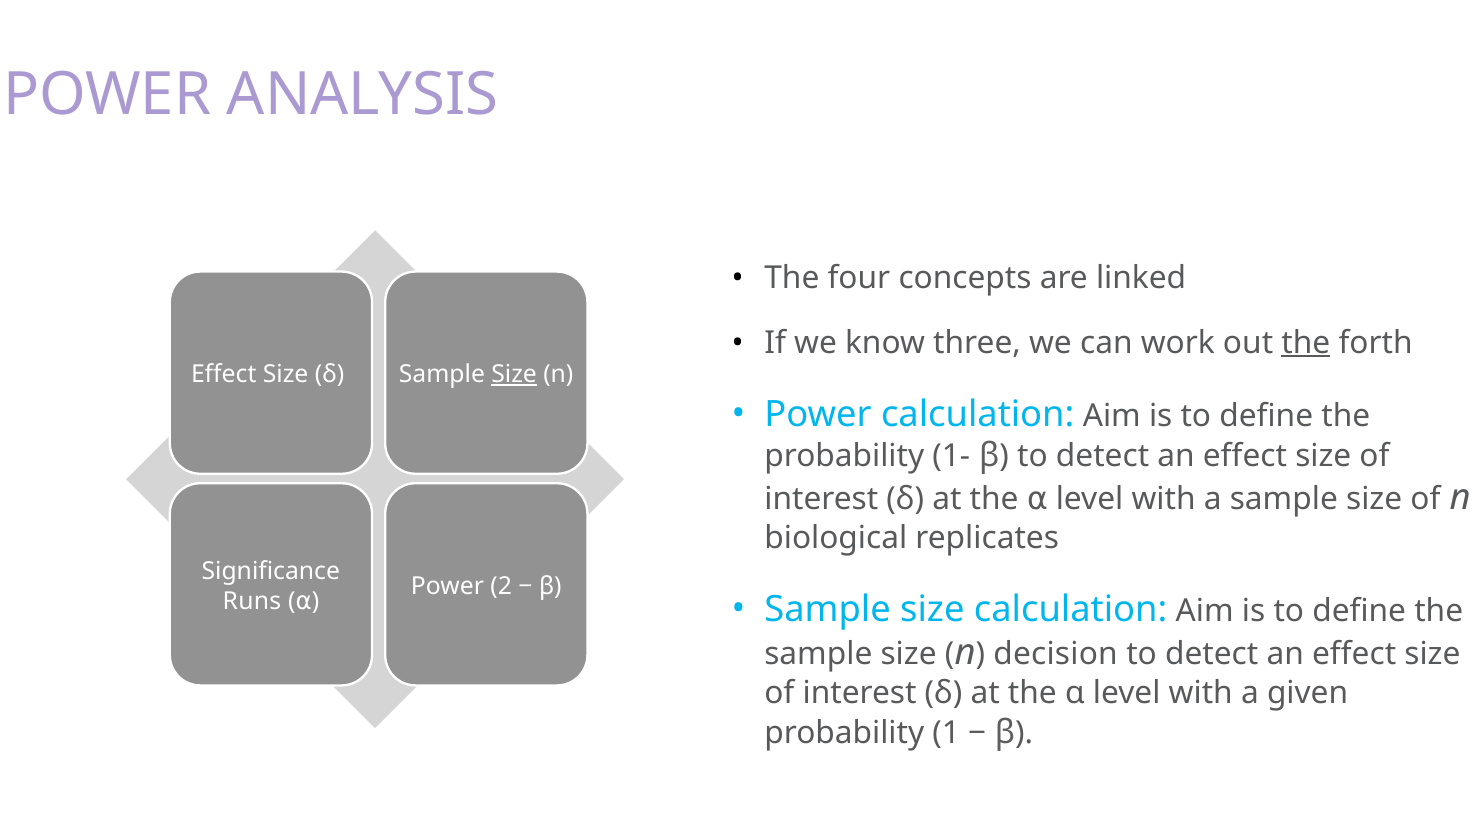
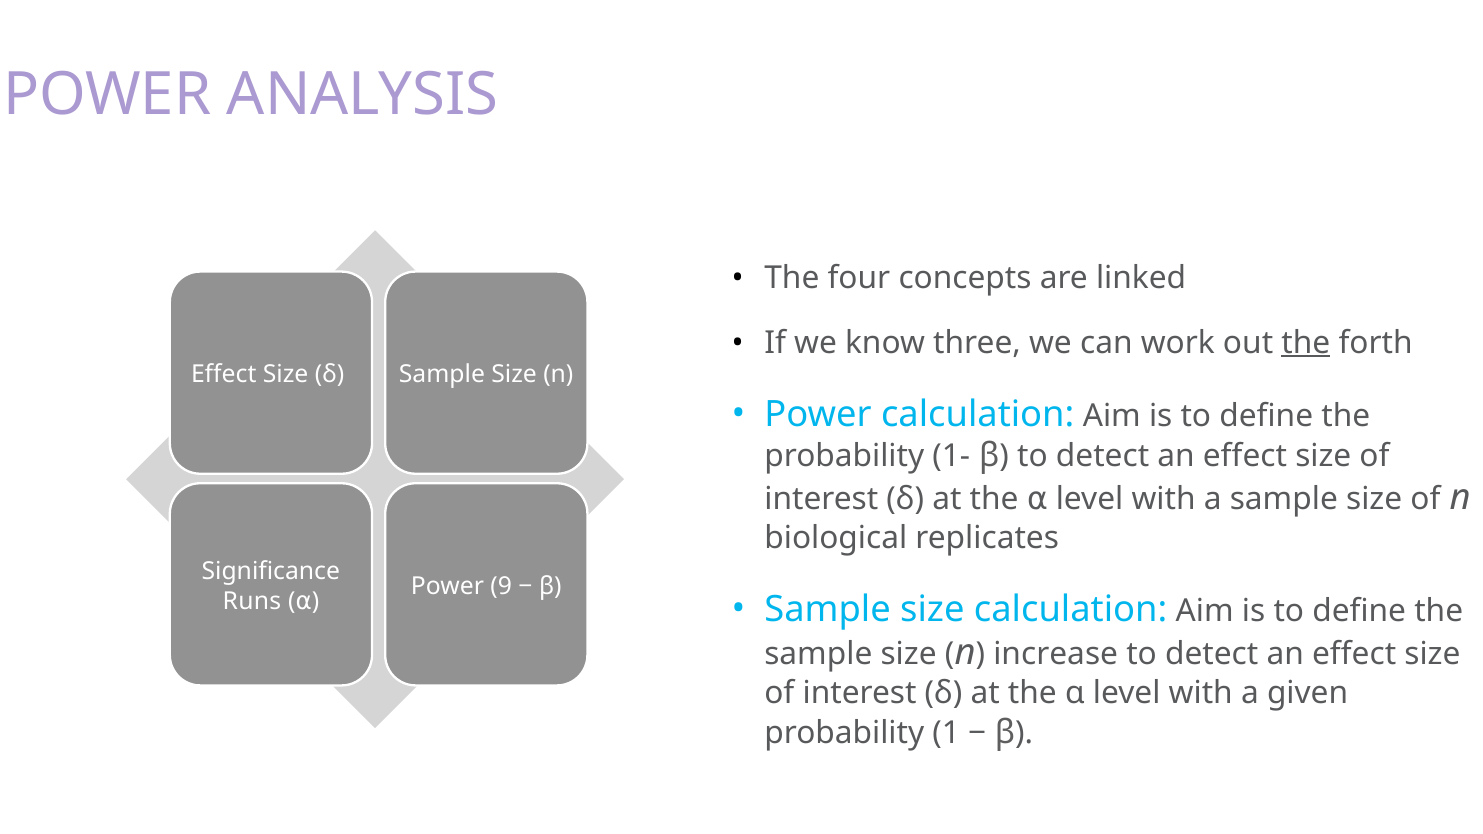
Size underline: present -> none (514, 374)
2: 2 -> 9 (501, 586)
decision: decision -> increase (1056, 655)
